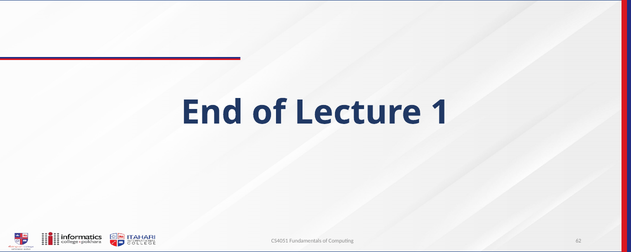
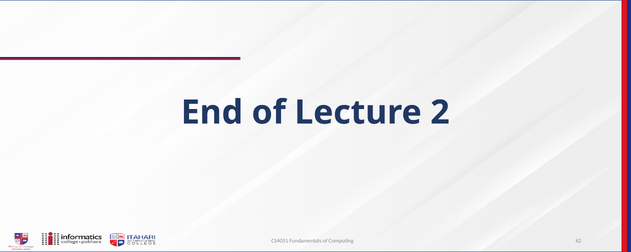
1: 1 -> 2 (440, 113)
